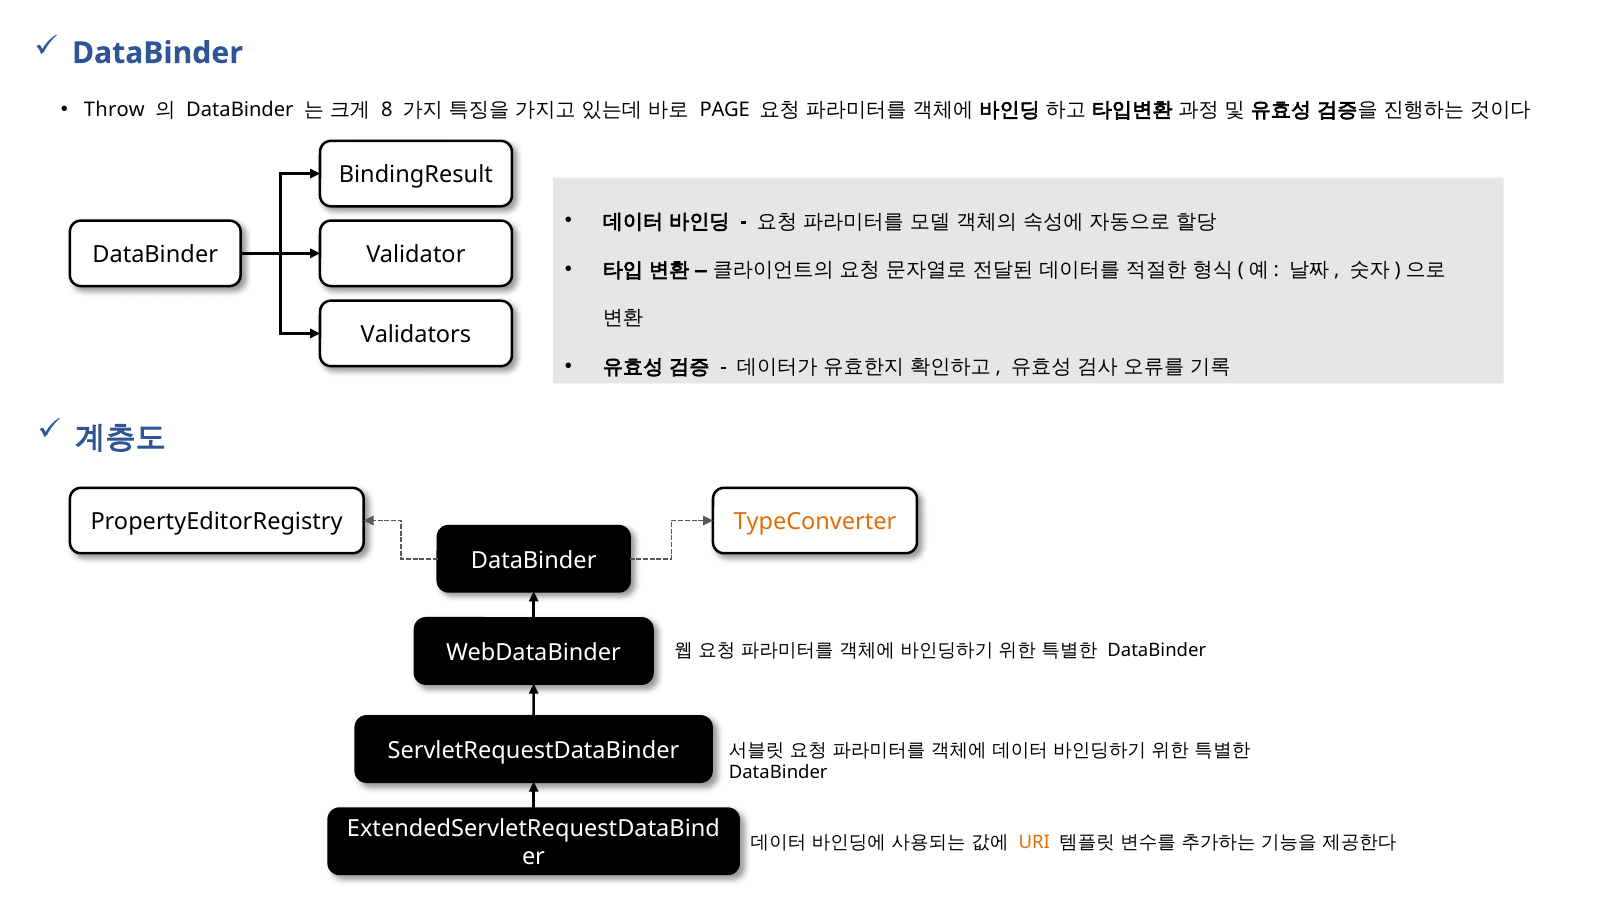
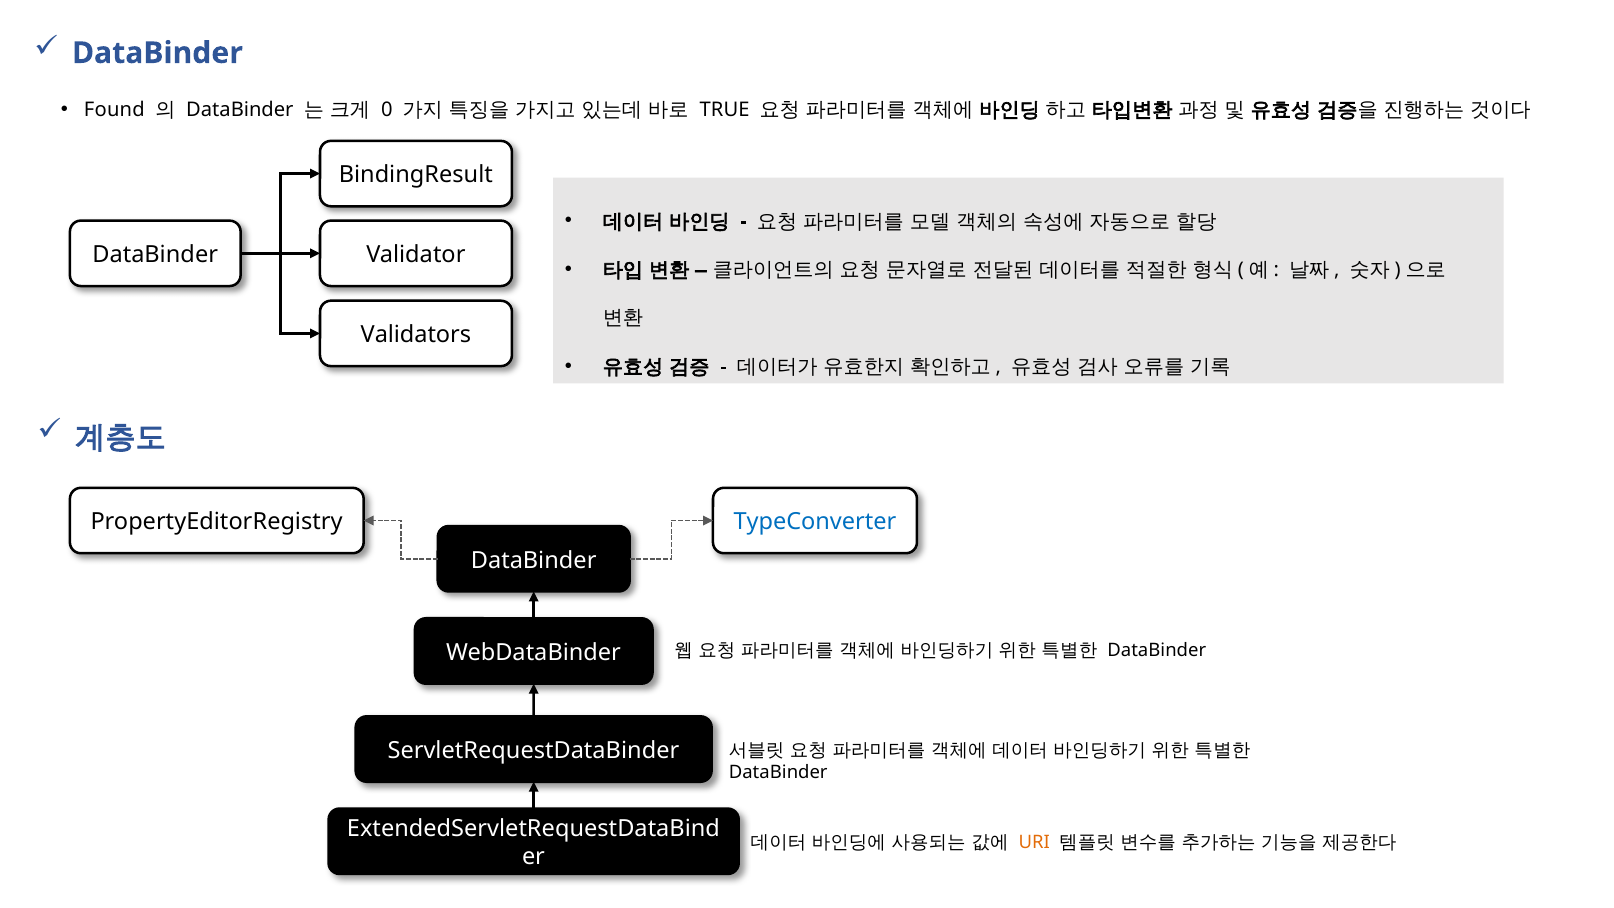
Throw: Throw -> Found (114, 110)
8: 8 -> 0 (387, 110)
PAGE: PAGE -> TRUE (725, 110)
TypeConverter colour: orange -> blue (815, 522)
